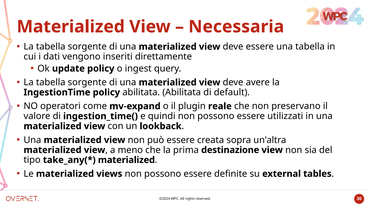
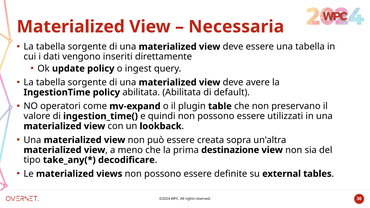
reale: reale -> table (220, 106)
materialized: materialized -> decodificare (126, 160)
